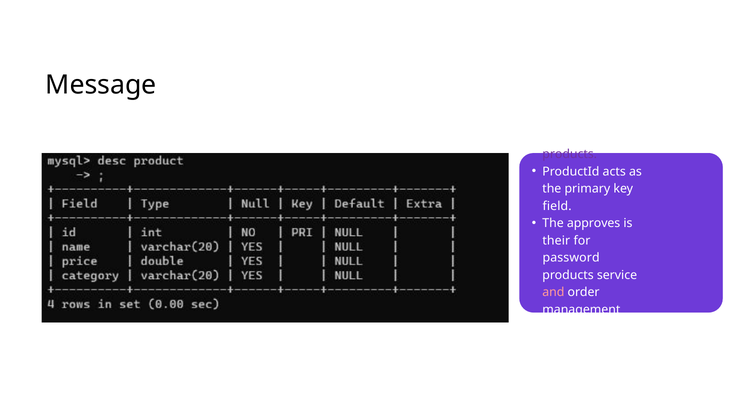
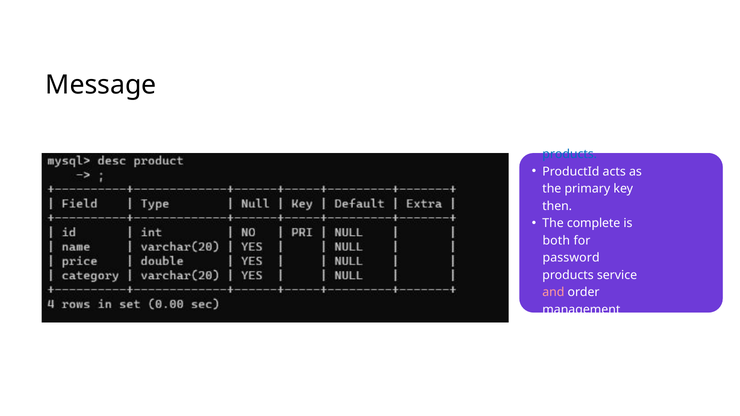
products colour: purple -> blue (570, 154)
field: field -> then (557, 206)
approves: approves -> complete (594, 223)
their: their -> both (556, 241)
